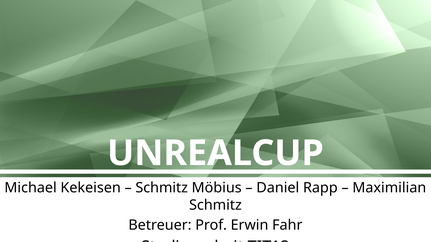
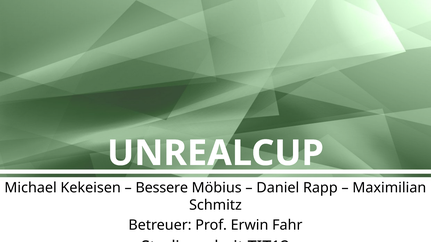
Schmitz: Schmitz -> Bessere (162, 188)
